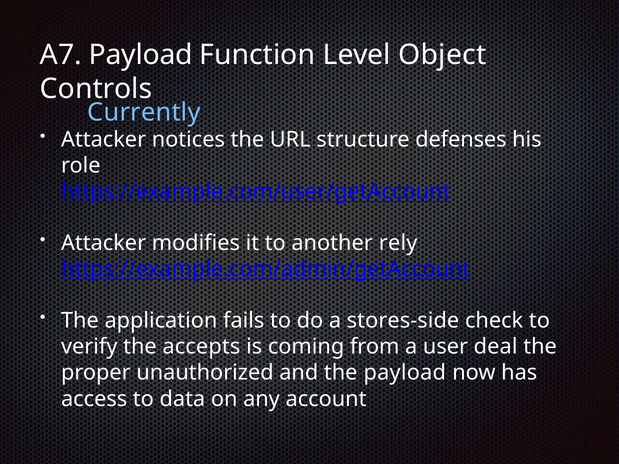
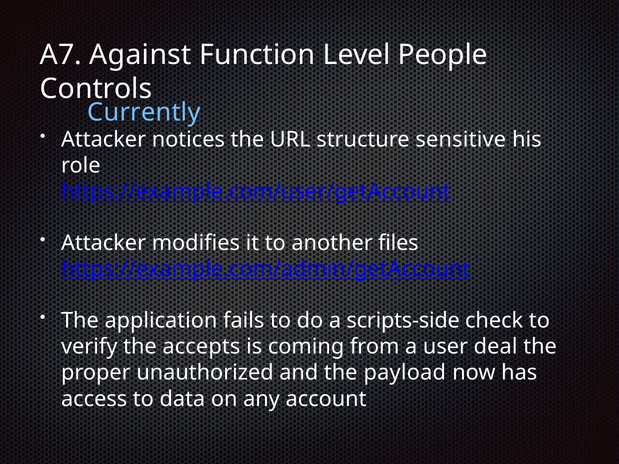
A7 Payload: Payload -> Against (140, 55)
Object: Object -> People (443, 55)
defenses: defenses -> sensitive (461, 140)
rely: rely -> files (398, 243)
stores-side: stores-side -> scripts-side (403, 321)
